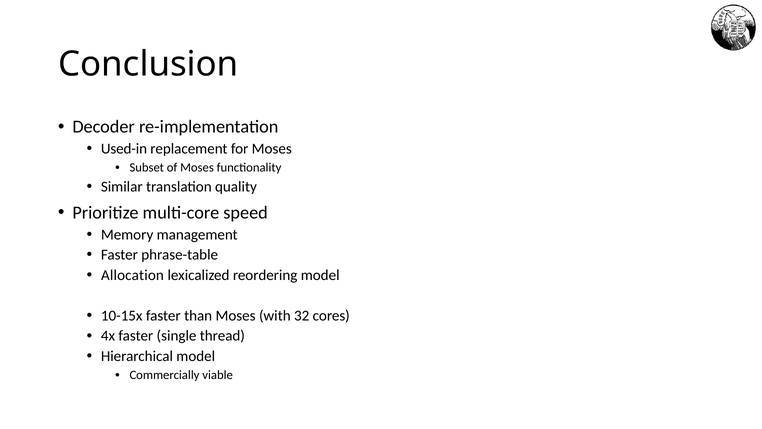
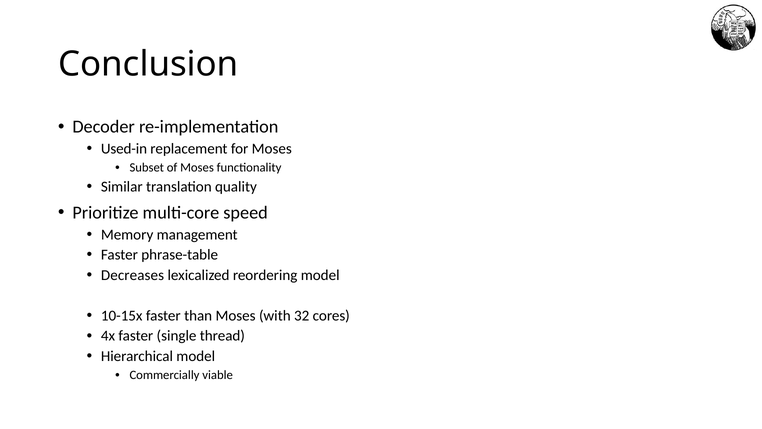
Allocation: Allocation -> Decreases (133, 275)
